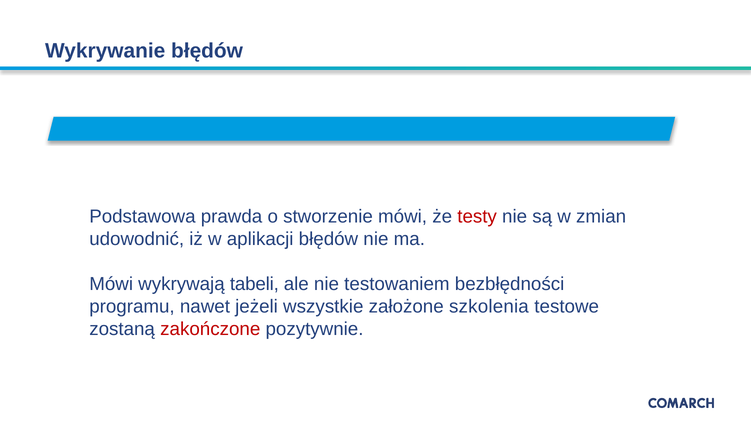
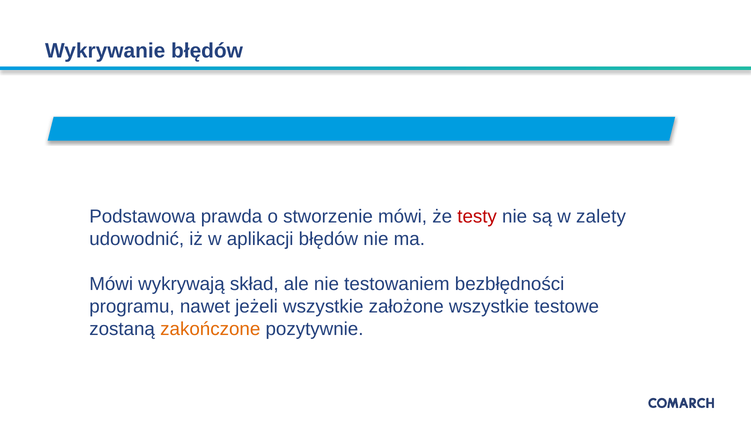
zmian: zmian -> zalety (601, 216)
tabeli: tabeli -> skład (254, 284)
założone szkolenia: szkolenia -> wszystkie (489, 306)
zakończone colour: red -> orange (210, 329)
